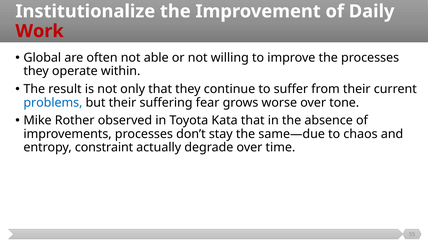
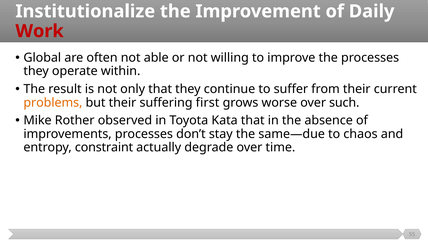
problems colour: blue -> orange (53, 102)
fear: fear -> first (208, 102)
tone: tone -> such (344, 102)
